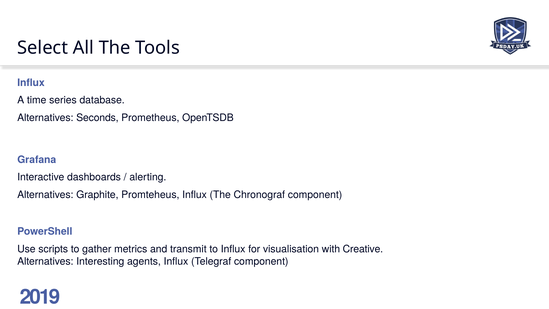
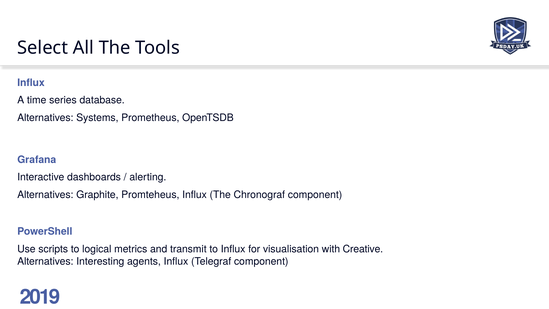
Seconds: Seconds -> Systems (97, 118)
gather: gather -> logical (97, 249)
